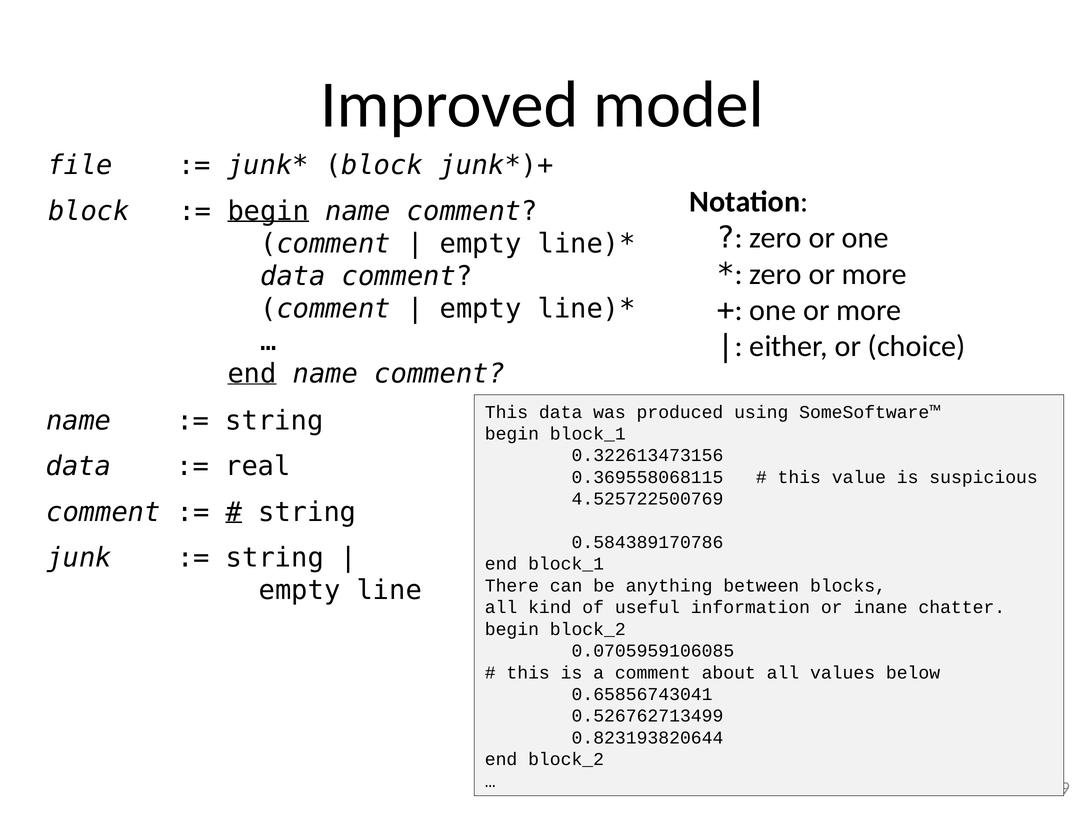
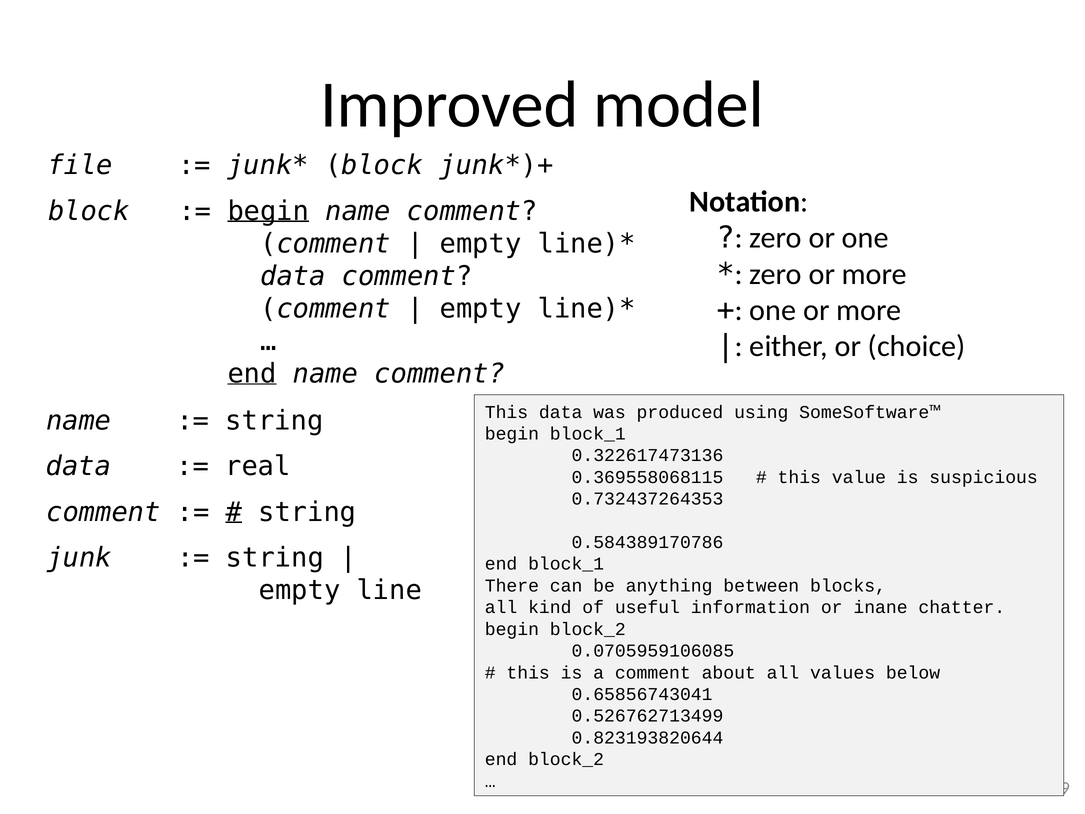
0.322613473156: 0.322613473156 -> 0.322617473136 (647, 455)
4.525722500769: 4.525722500769 -> 0.732437264353 (647, 499)
